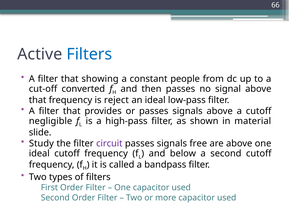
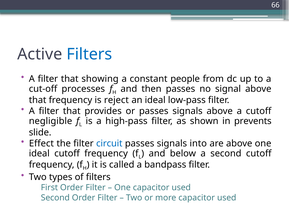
converted: converted -> processes (83, 89)
material: material -> prevents (253, 121)
Study: Study -> Effect (41, 143)
circuit colour: purple -> blue (109, 143)
free: free -> into (198, 143)
